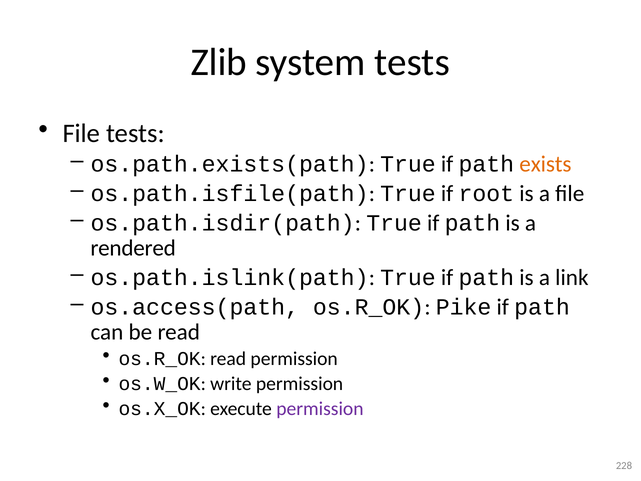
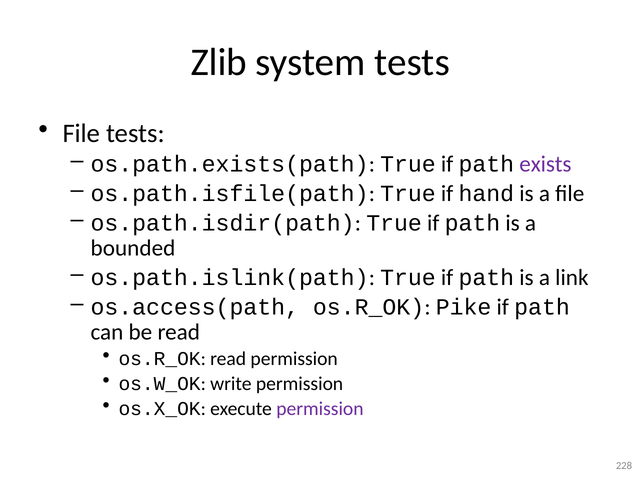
exists colour: orange -> purple (545, 164)
root: root -> hand (486, 194)
rendered: rendered -> bounded (133, 248)
